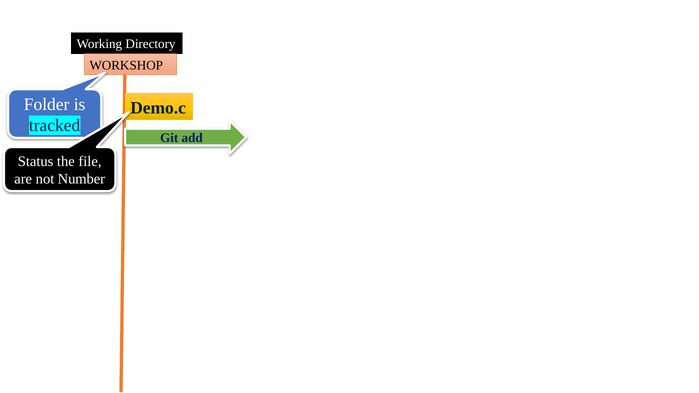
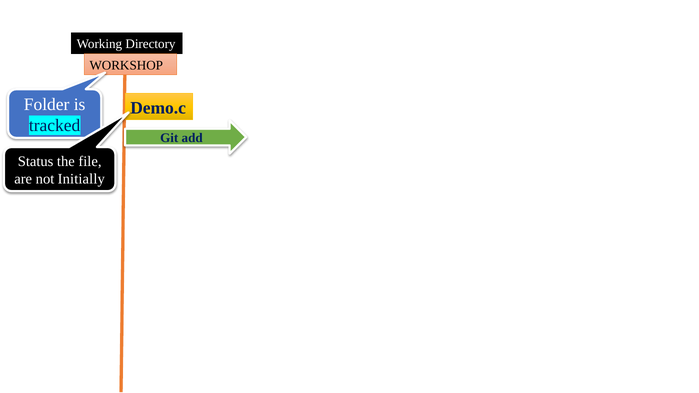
Number: Number -> Initially (81, 179)
